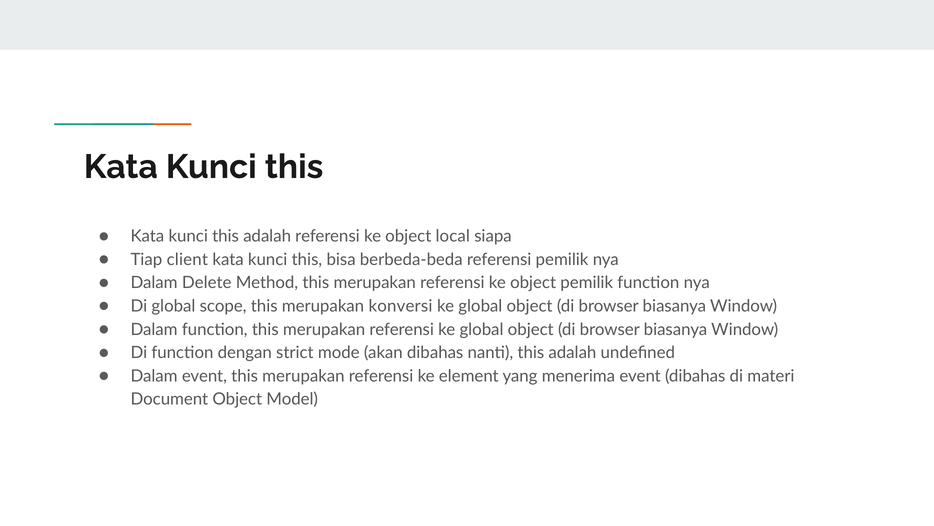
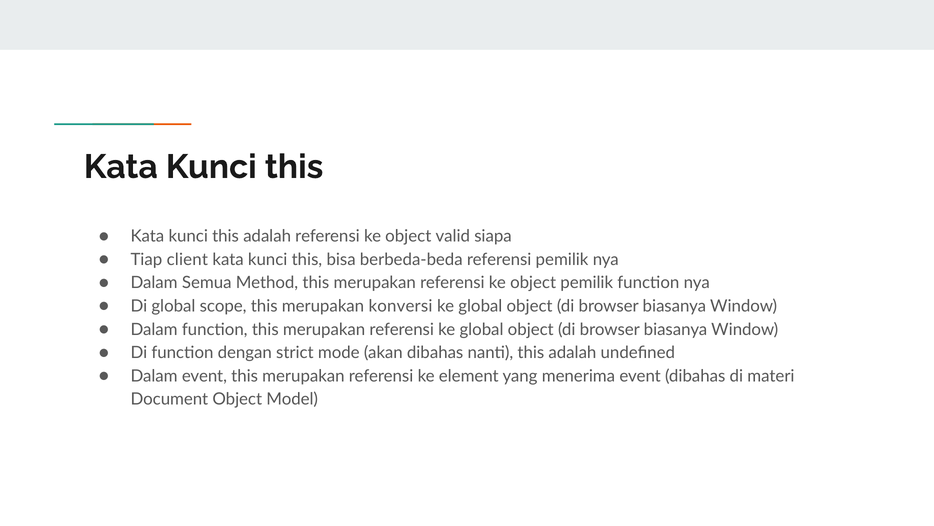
local: local -> valid (453, 236)
Delete: Delete -> Semua (207, 283)
